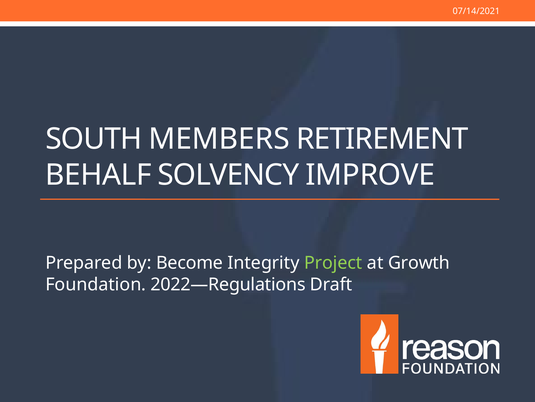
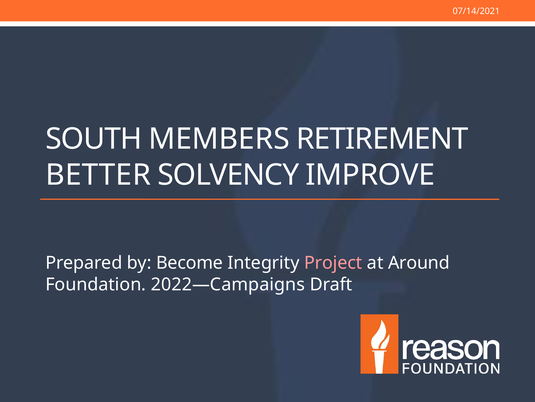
BEHALF: BEHALF -> BETTER (98, 175)
Project colour: light green -> pink (333, 263)
Growth: Growth -> Around (419, 263)
2022—Regulations: 2022—Regulations -> 2022—Campaigns (228, 284)
